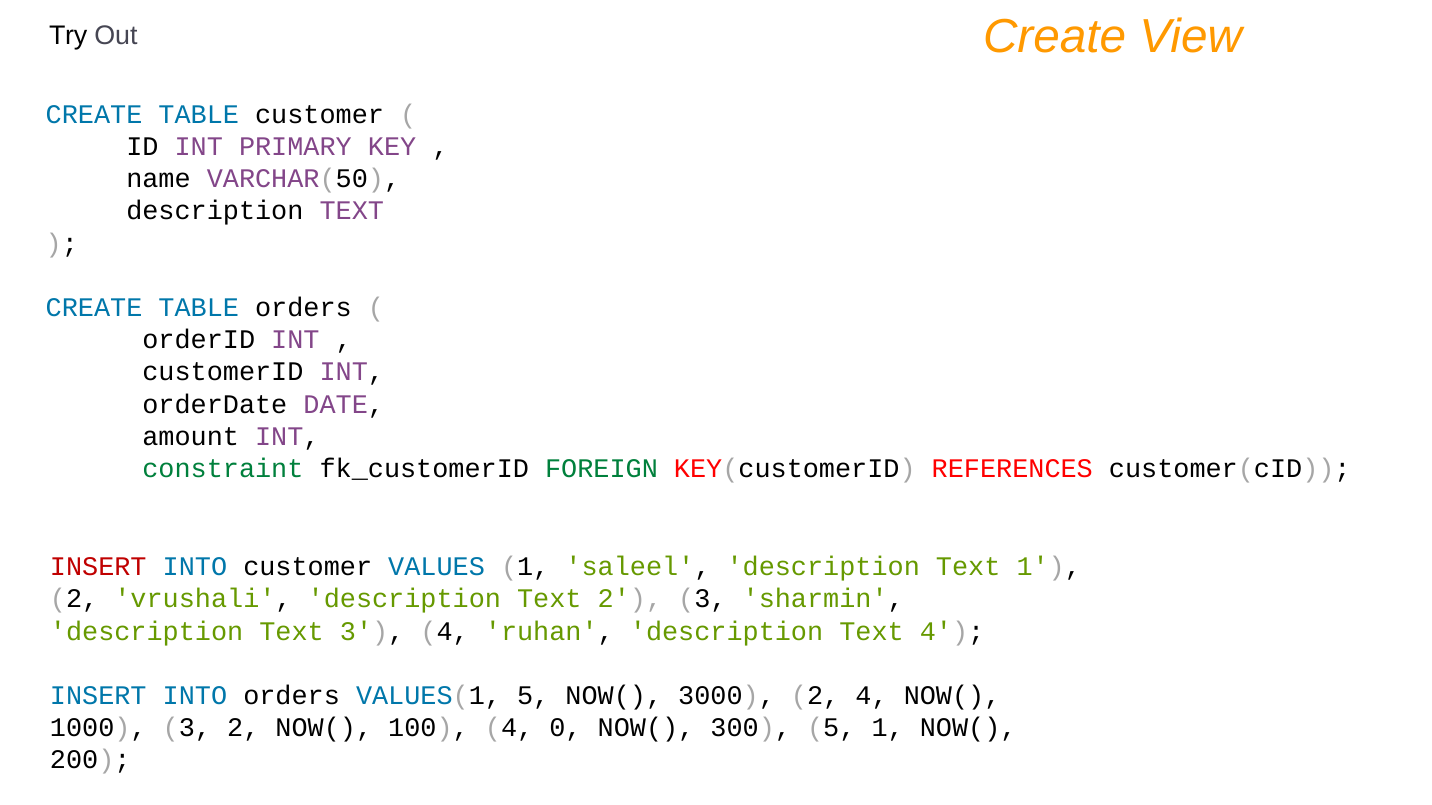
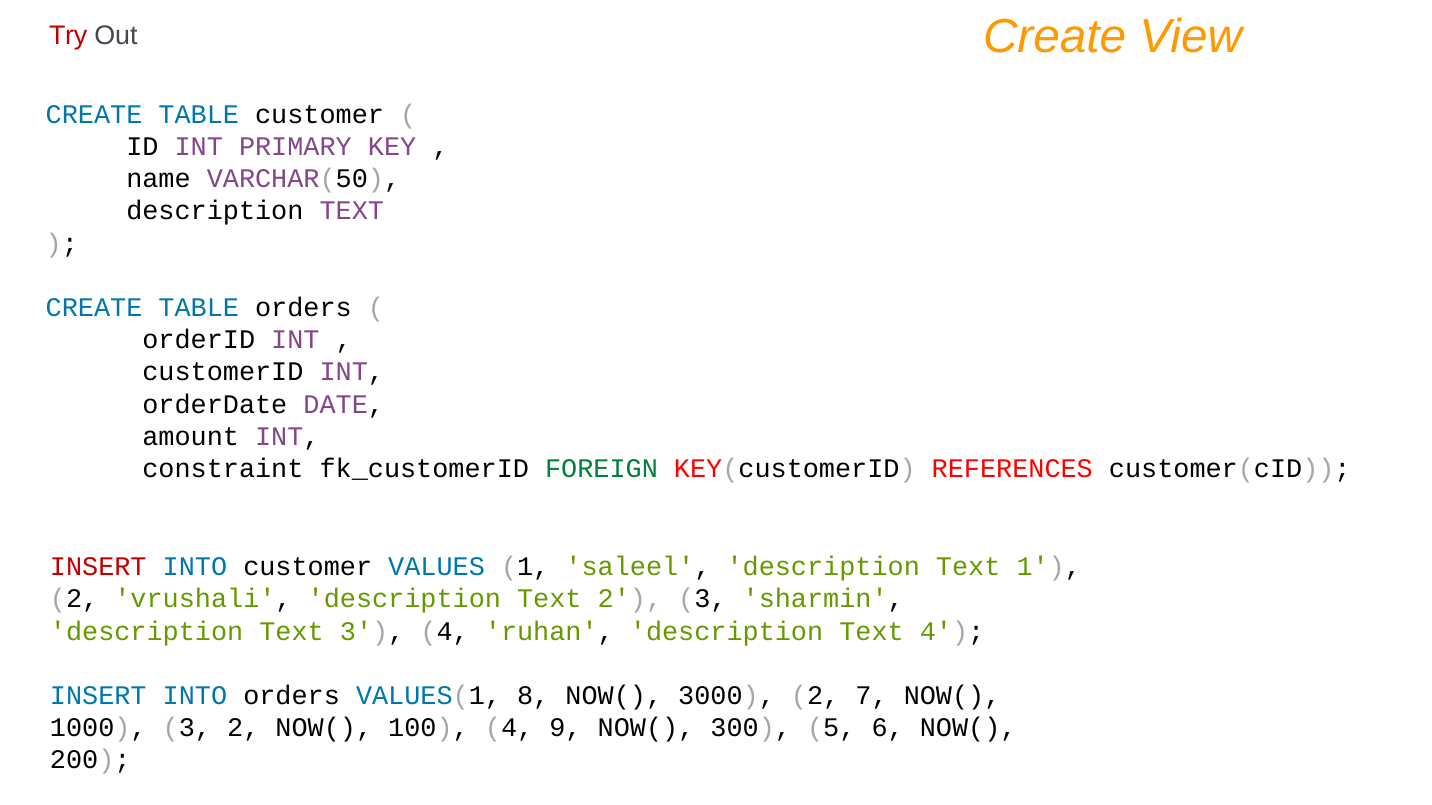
Try colour: black -> red (68, 36)
constraint colour: green -> black (223, 469)
VALUES(1 5: 5 -> 8 (533, 696)
2 4: 4 -> 7 (872, 696)
0: 0 -> 9 (565, 728)
5 1: 1 -> 6 (888, 728)
